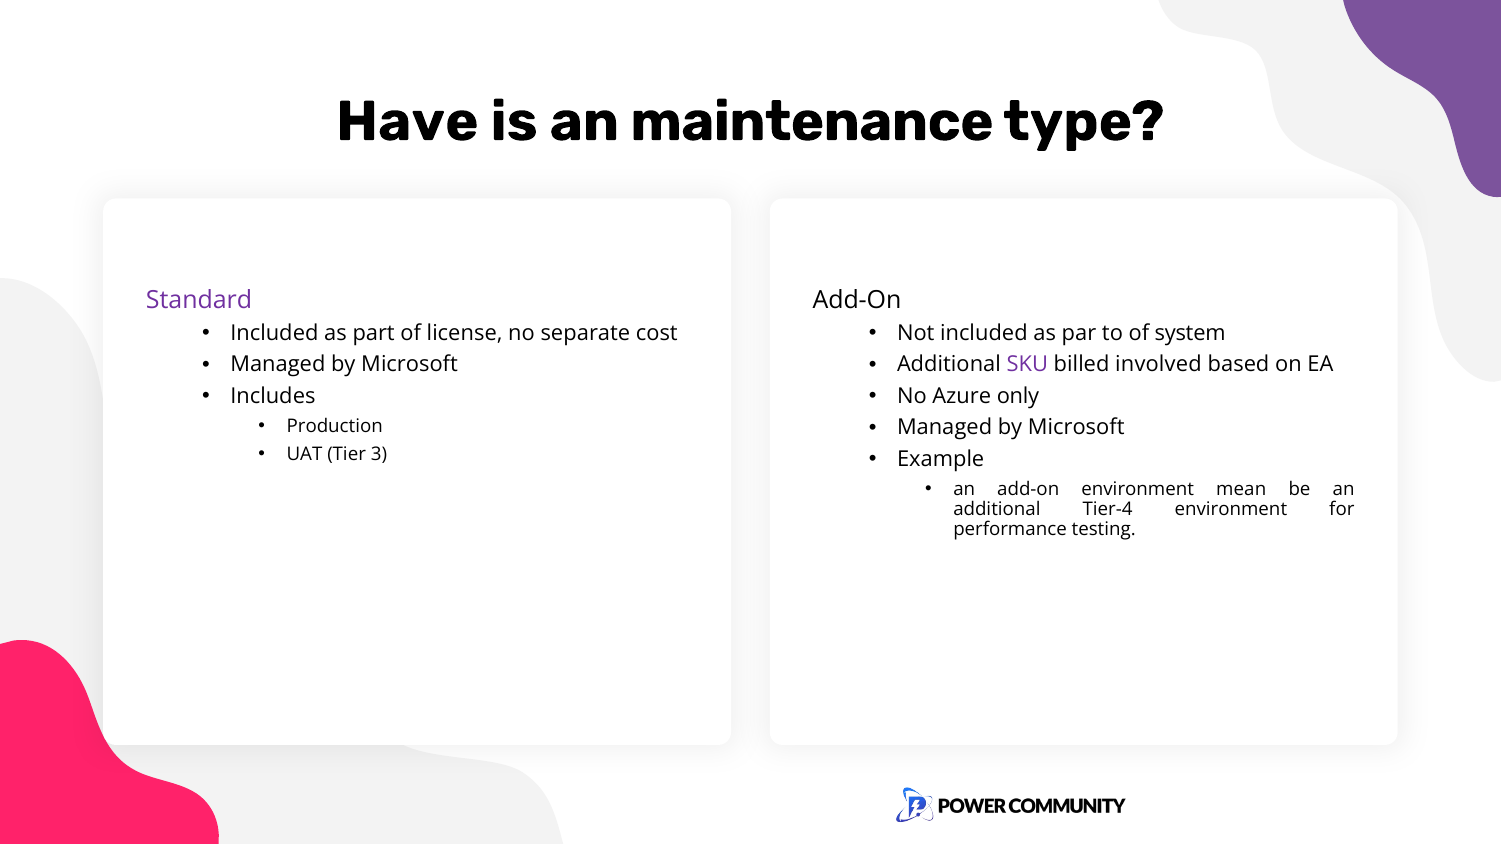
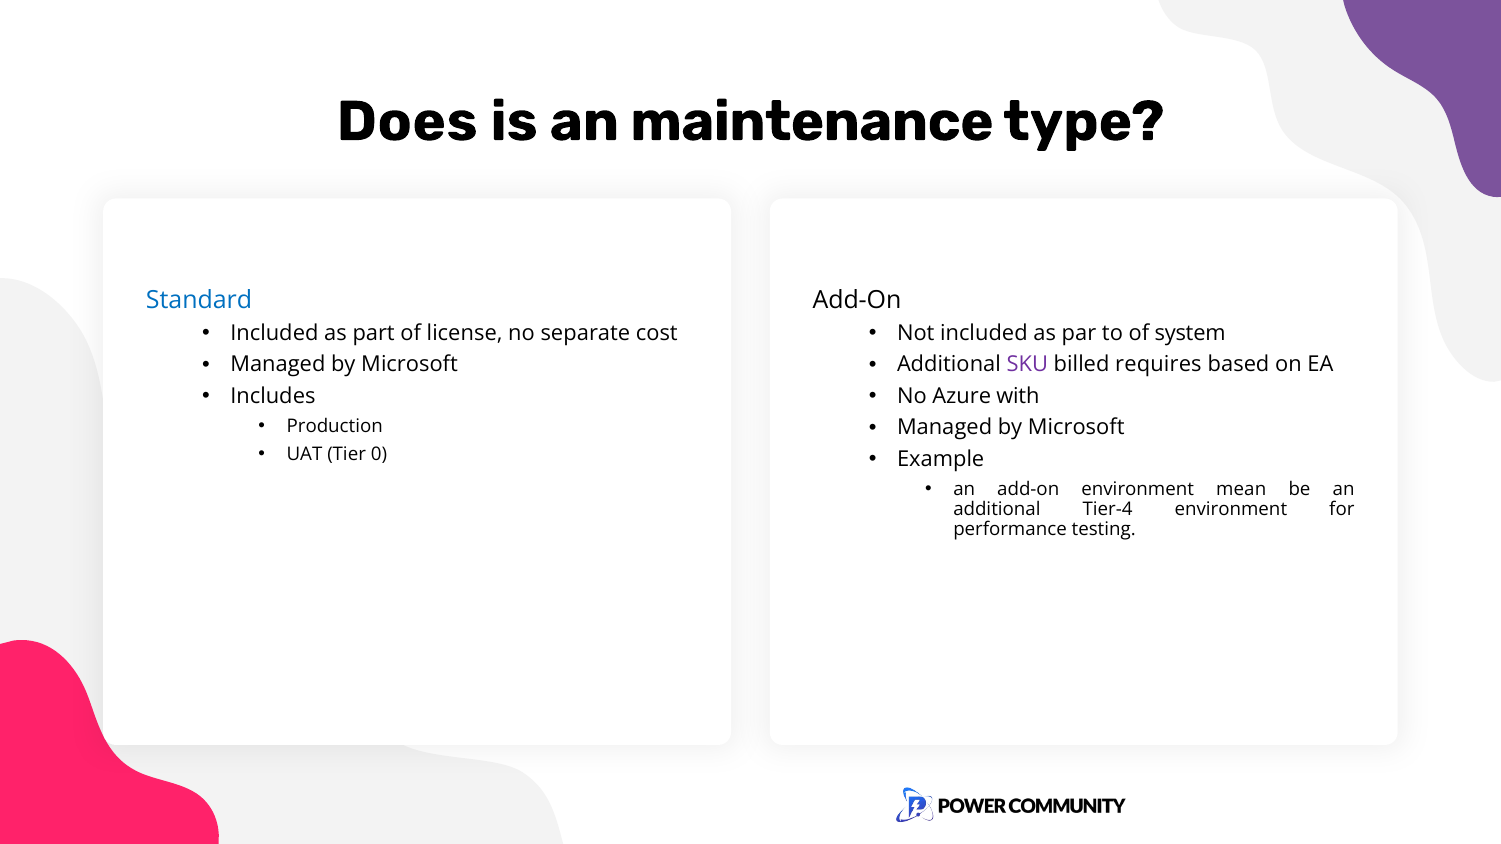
Have: Have -> Does (407, 122)
Standard colour: purple -> blue (199, 300)
involved: involved -> requires (1158, 365)
only: only -> with (1018, 396)
3: 3 -> 0 (379, 454)
